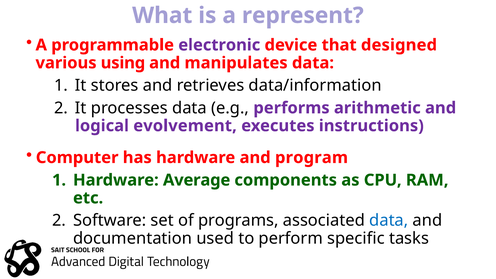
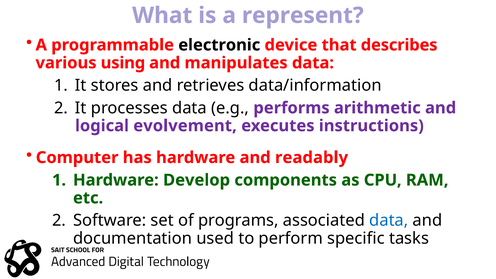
electronic colour: purple -> black (219, 45)
designed: designed -> describes (399, 45)
program: program -> readably (312, 158)
Average: Average -> Develop (197, 180)
